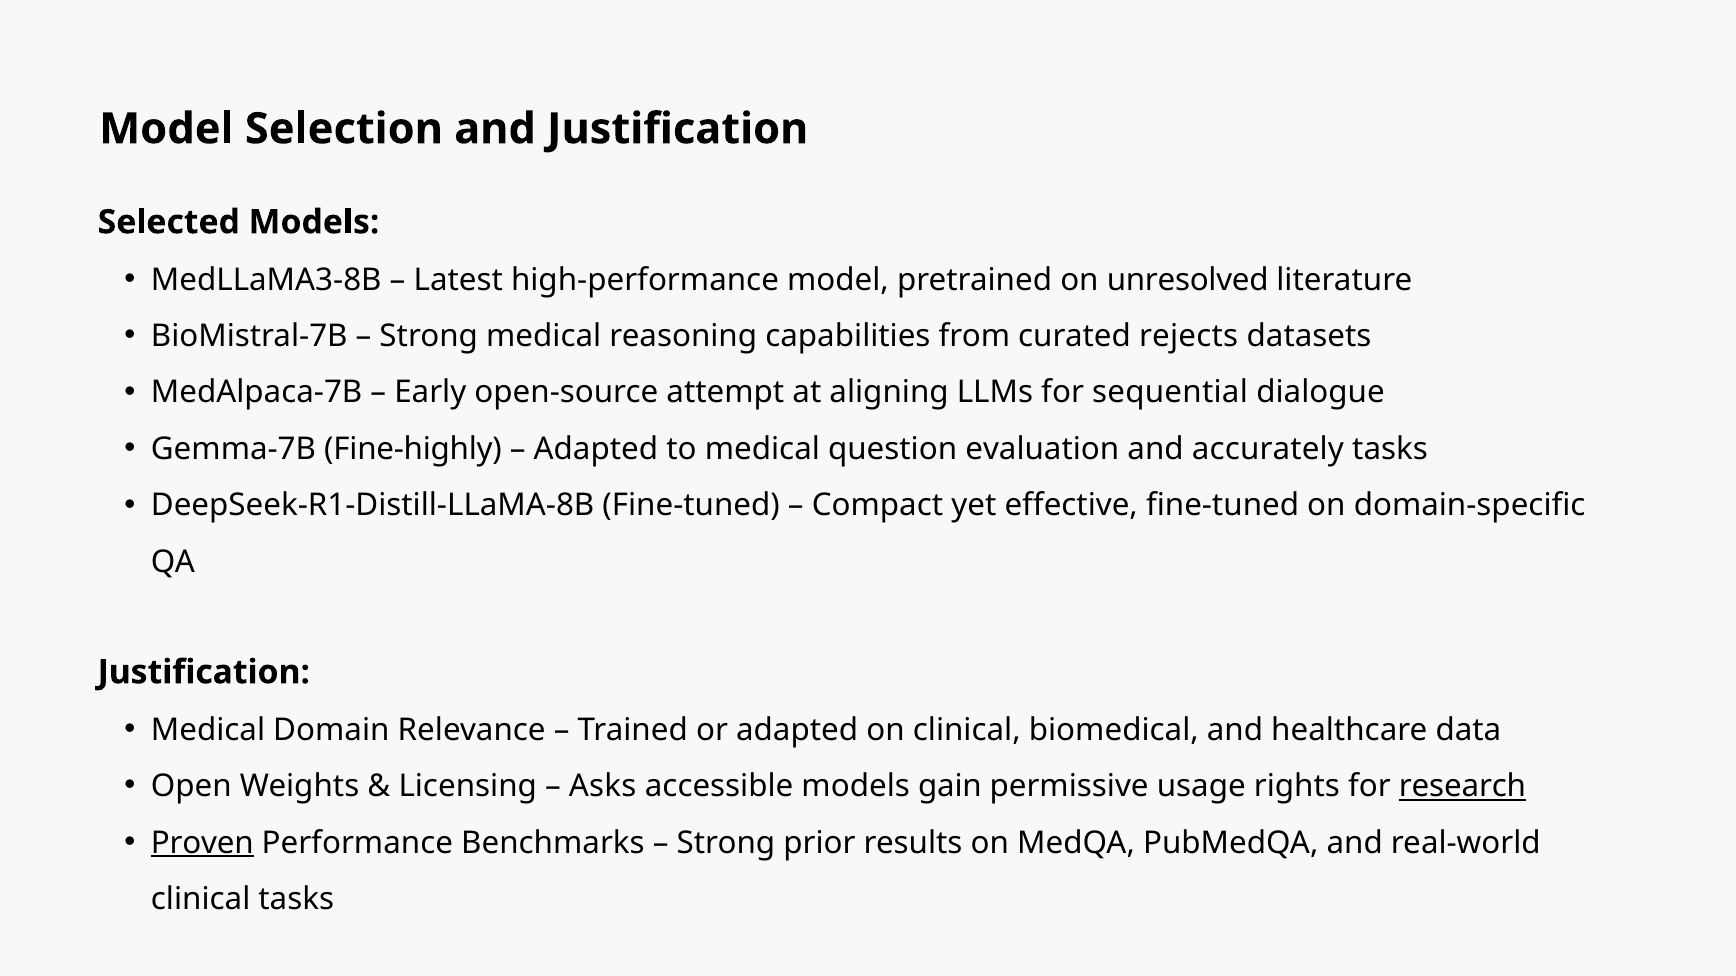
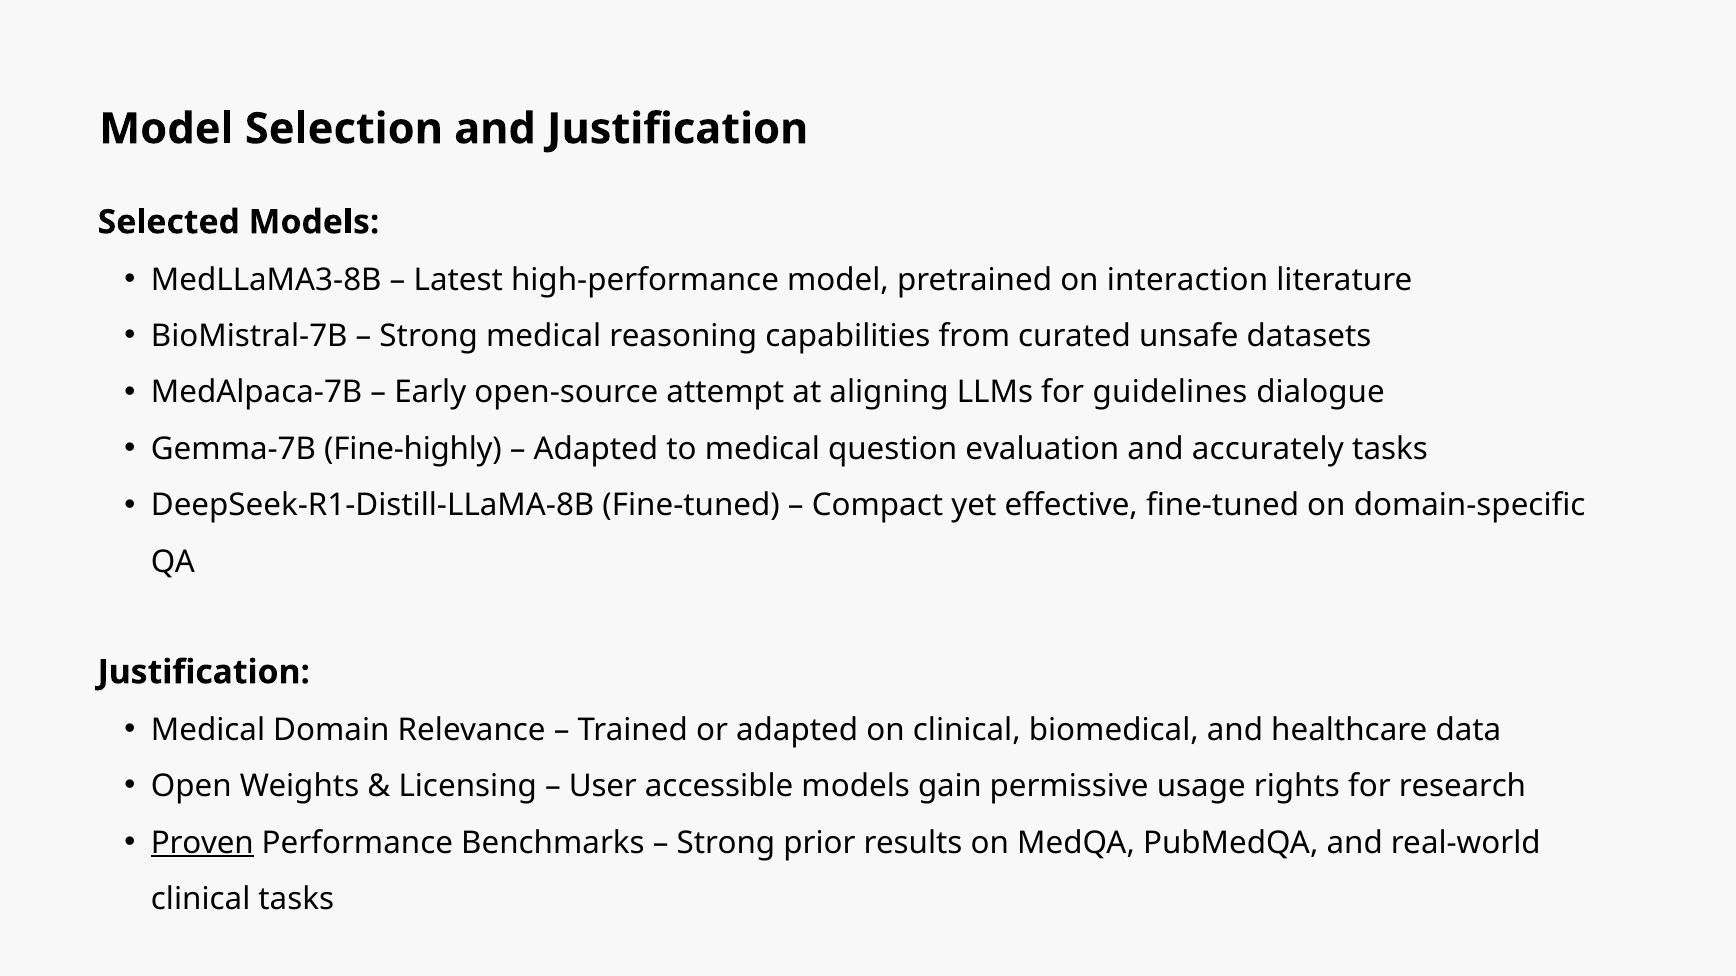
unresolved: unresolved -> interaction (1187, 280)
rejects: rejects -> unsafe (1189, 336)
sequential: sequential -> guidelines (1170, 393)
Asks: Asks -> User (603, 787)
research underline: present -> none (1462, 787)
